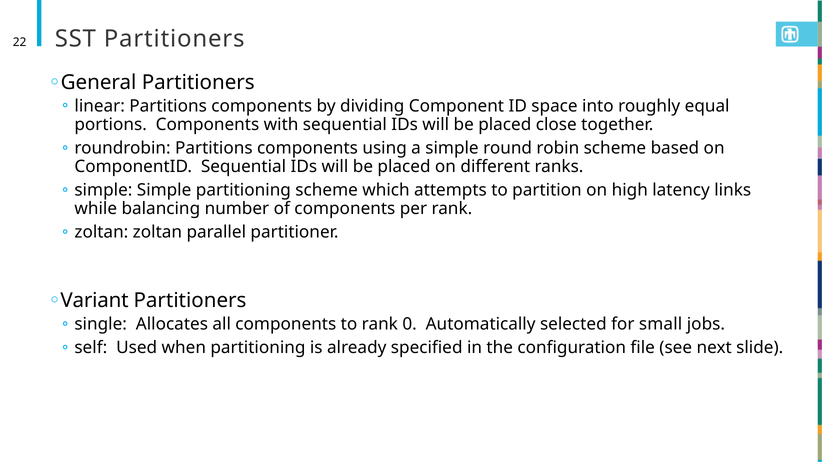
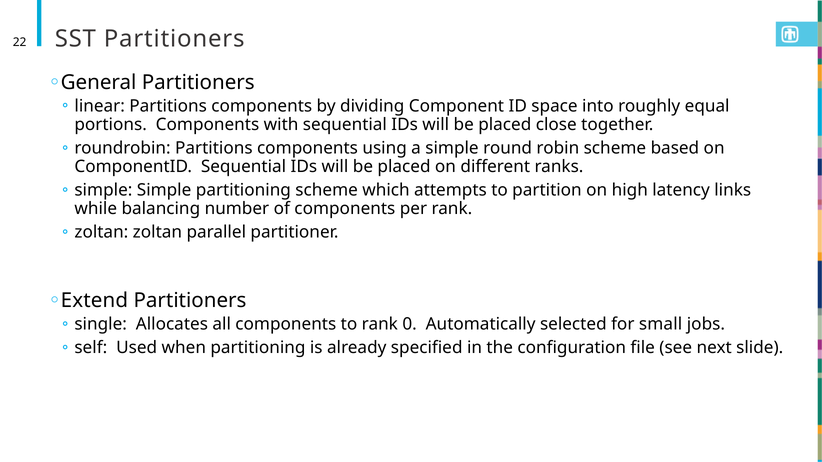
Variant: Variant -> Extend (94, 301)
